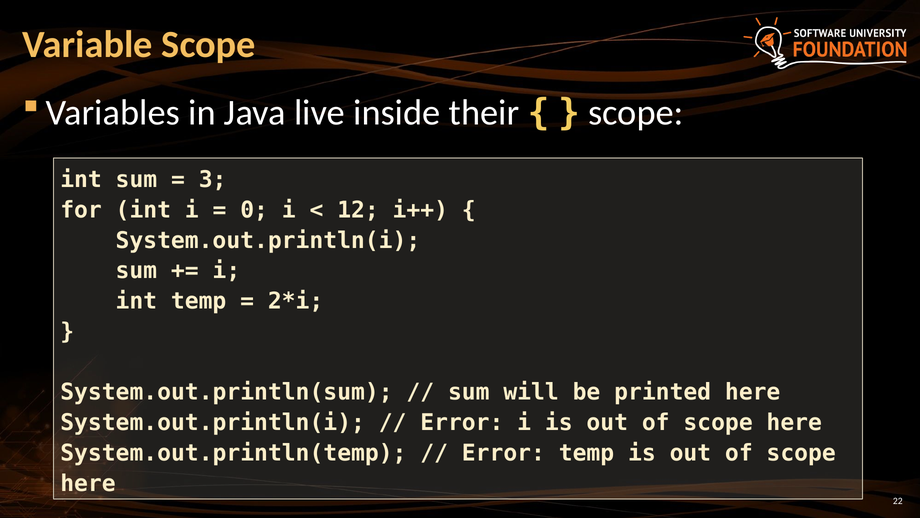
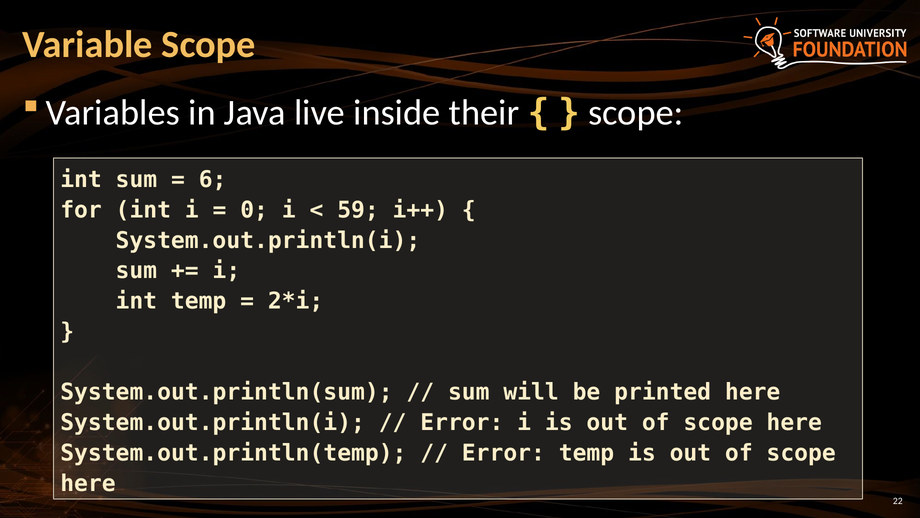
3: 3 -> 6 (213, 180)
12: 12 -> 59 (358, 210)
